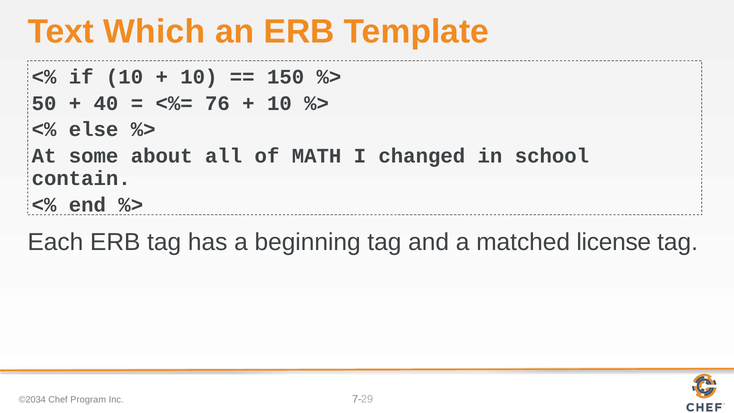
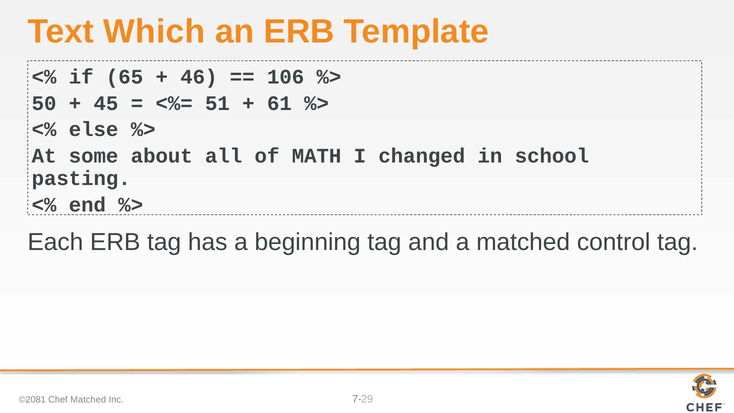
if 10: 10 -> 65 (125, 77)
10: 10 -> 46 (199, 77)
150: 150 -> 106 (286, 77)
40: 40 -> 45 (106, 103)
76: 76 -> 51 (217, 103)
10: 10 -> 61 (279, 103)
contain: contain -> pasting (81, 178)
license: license -> control (614, 242)
©2034: ©2034 -> ©2081 (32, 399)
Chef Program: Program -> Matched (88, 399)
